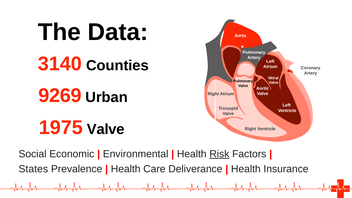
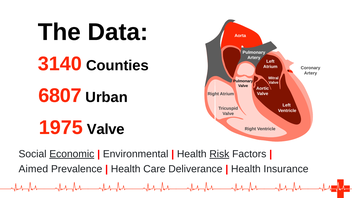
9269: 9269 -> 6807 (60, 96)
Economic underline: none -> present (72, 154)
States: States -> Aimed (33, 169)
